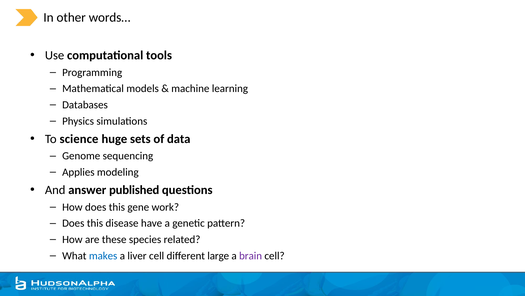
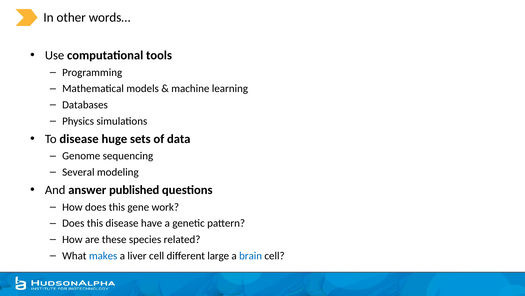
To science: science -> disease (79, 139)
Applies: Applies -> Several (78, 172)
brain colour: purple -> blue (251, 255)
